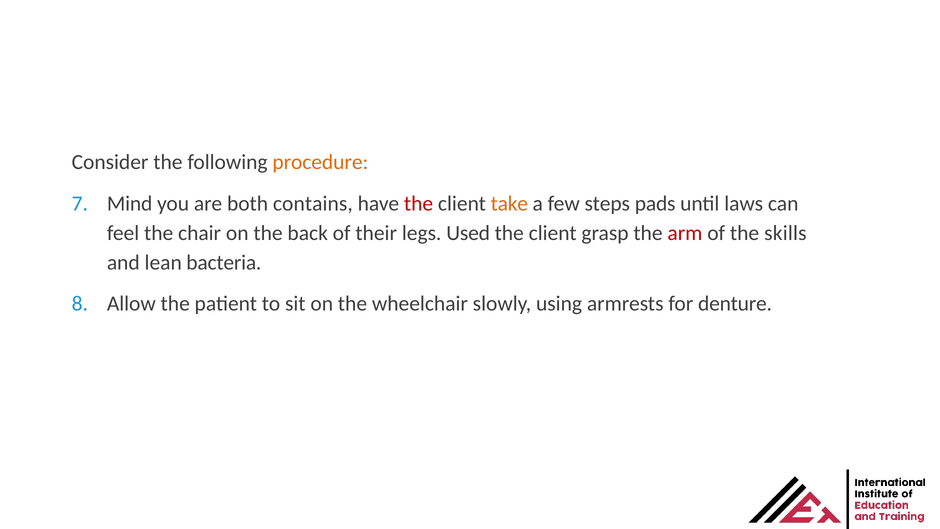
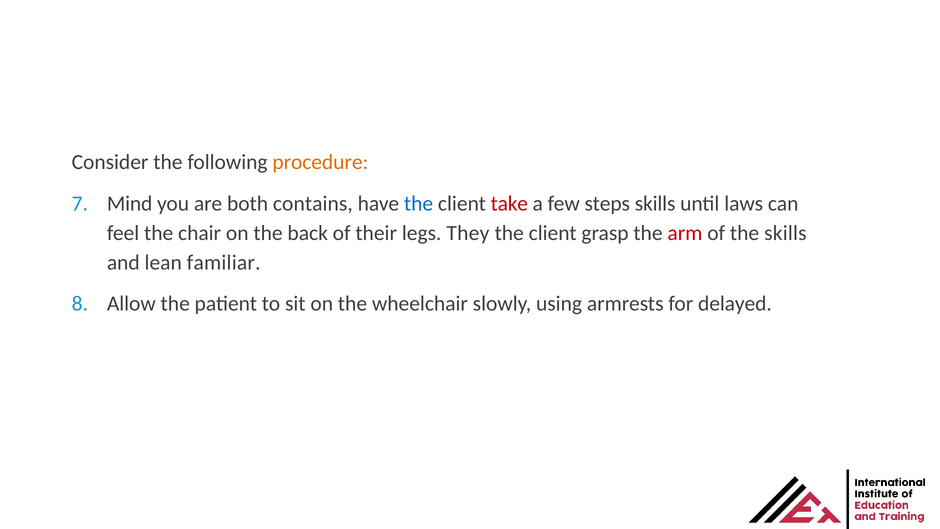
the colour: red -> blue (419, 203)
take colour: orange -> red (509, 203)
steps pads: pads -> skills (655, 203)
Used: Used -> They (468, 233)
bacteria: bacteria -> familiar (224, 262)
denture: denture -> delayed (735, 304)
